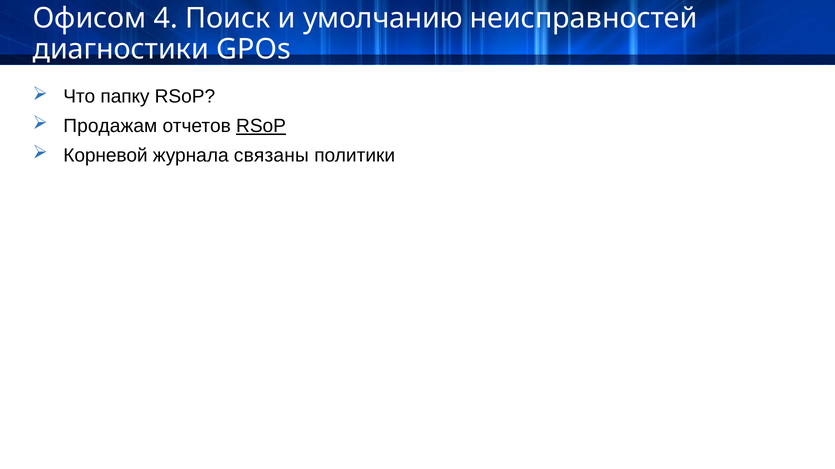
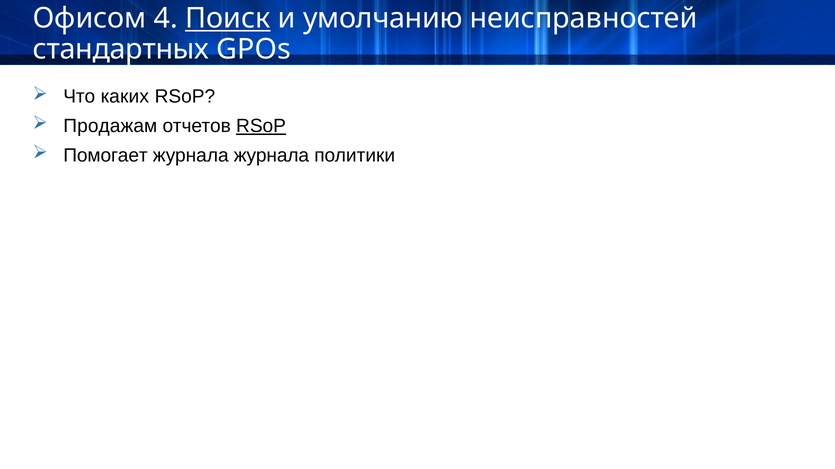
Поиск underline: none -> present (228, 18)
диагностики: диагностики -> стандартных (121, 49)
папку: папку -> каких (125, 97)
Корневой: Корневой -> Помогает (106, 156)
журнала связаны: связаны -> журнала (271, 156)
